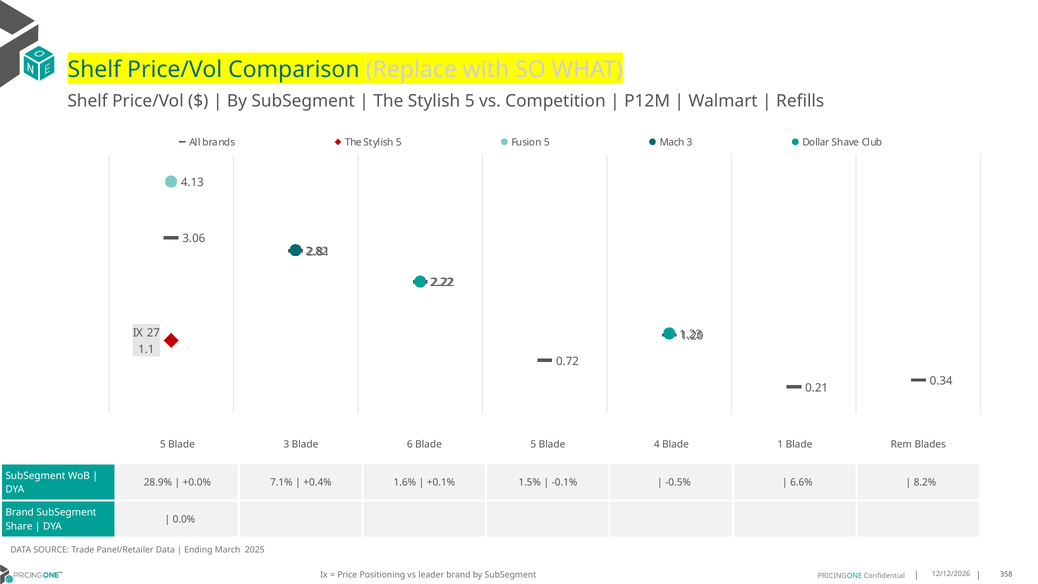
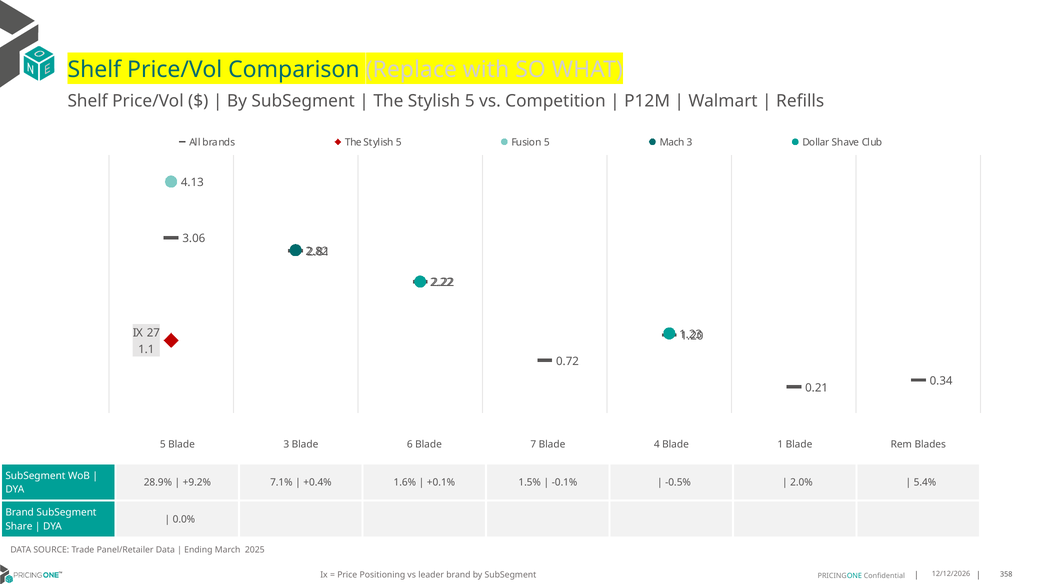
Blade 5: 5 -> 7 (533, 444)
+0.0%: +0.0% -> +9.2% (197, 483)
6.6%: 6.6% -> 2.0% (801, 483)
8.2%: 8.2% -> 5.4% (925, 483)
